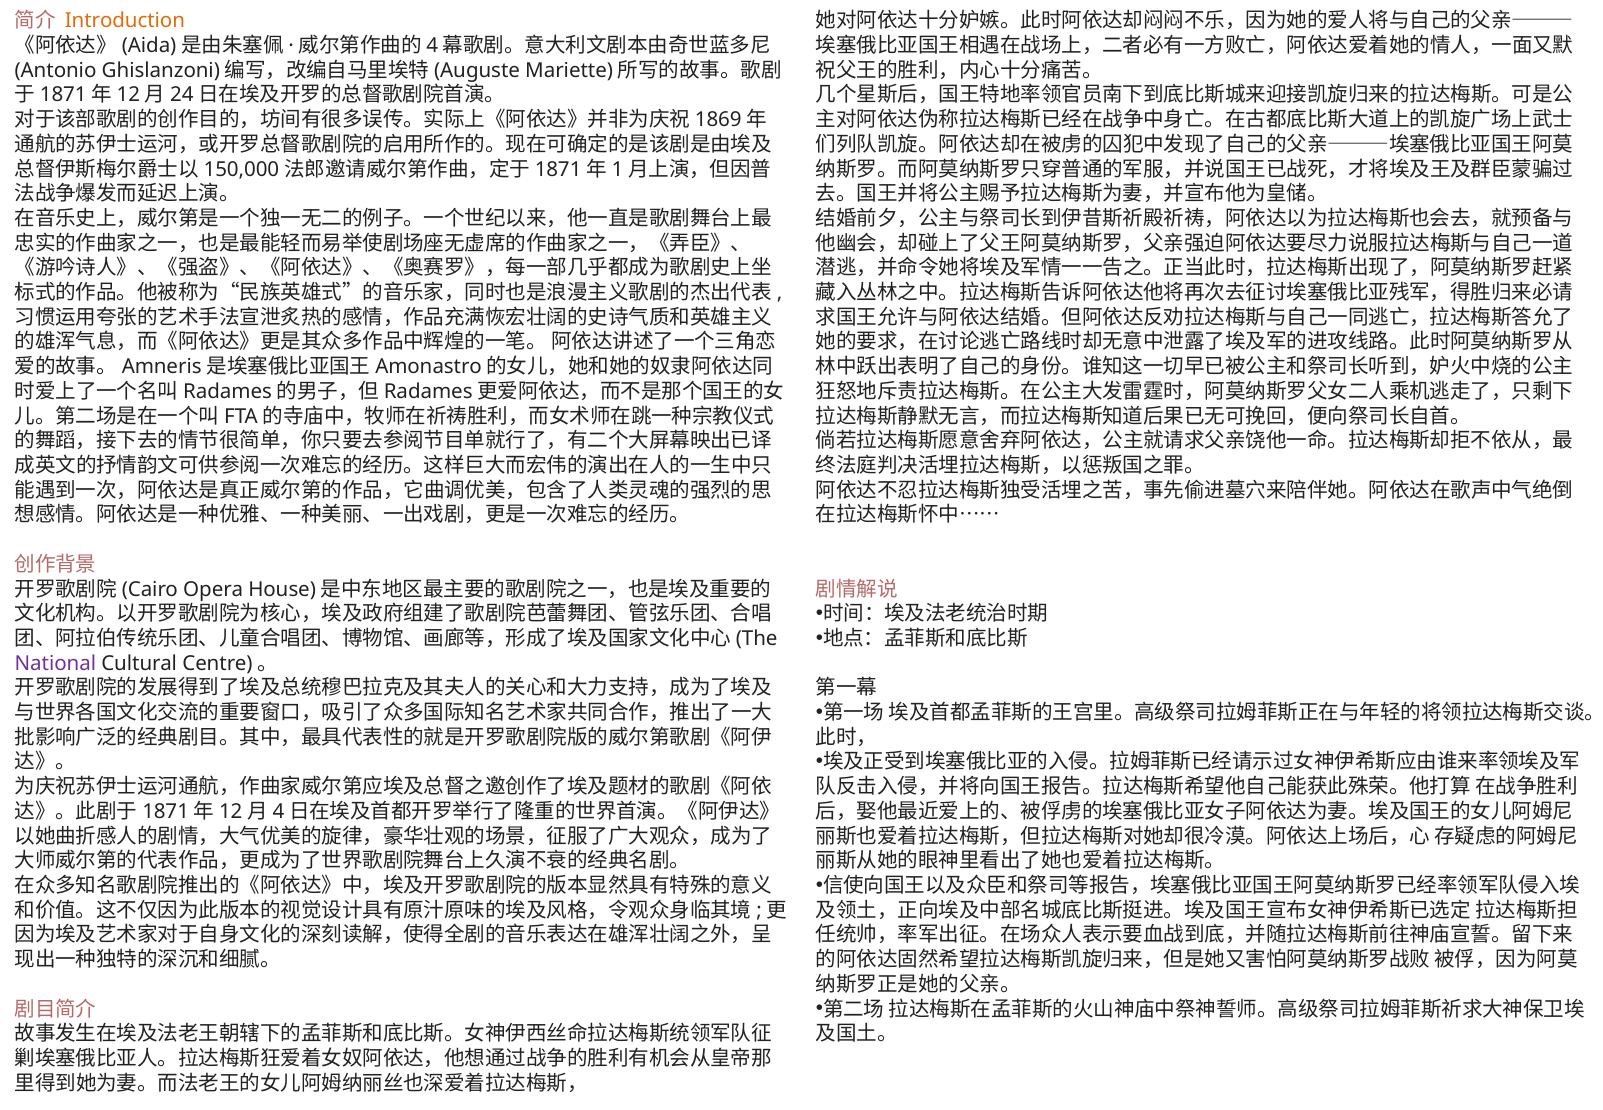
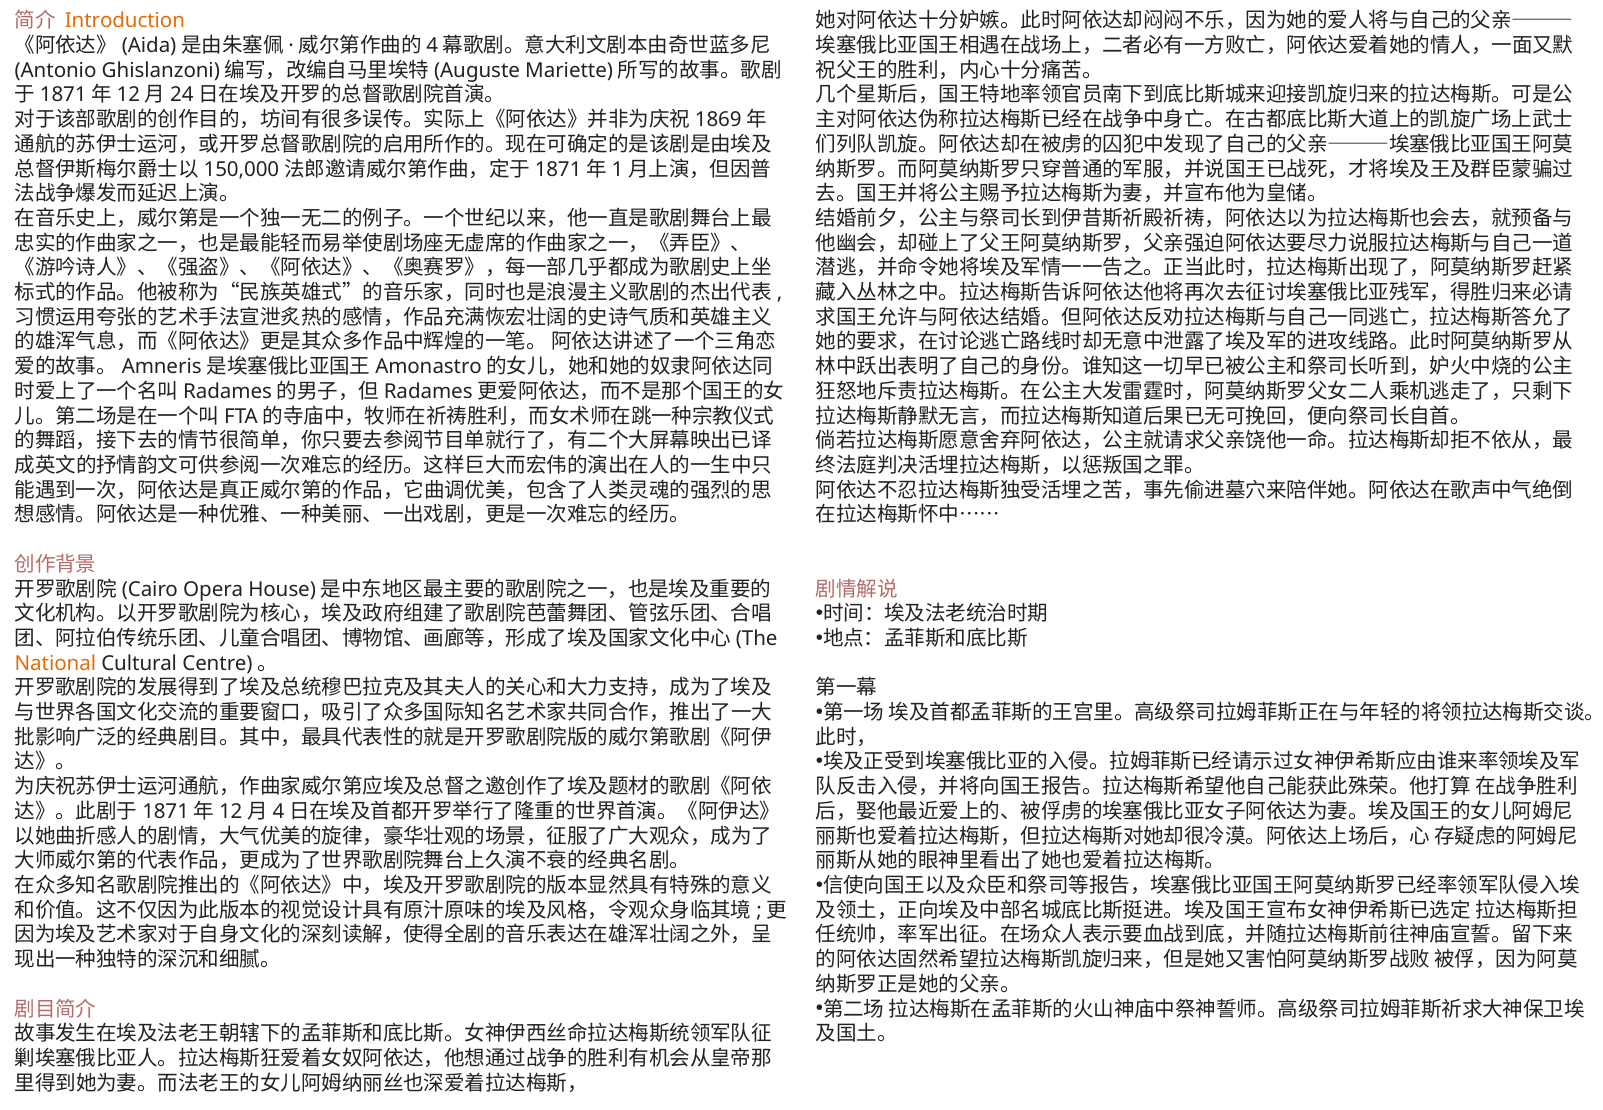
National colour: purple -> orange (55, 663)
